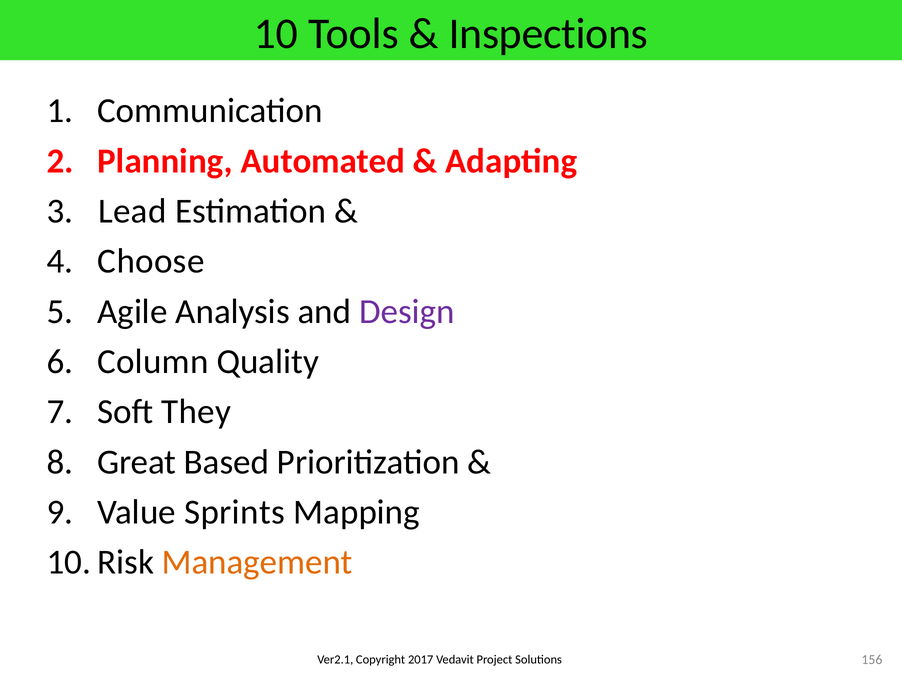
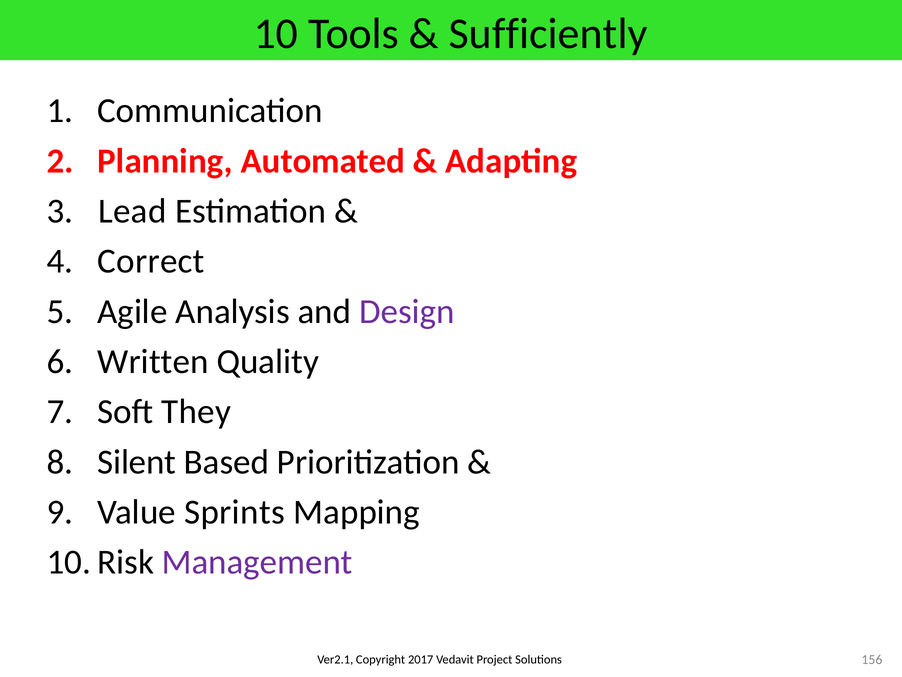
Inspections: Inspections -> Sufficiently (548, 34)
Choose: Choose -> Correct (151, 261)
Column: Column -> Written (153, 361)
Great: Great -> Silent (137, 462)
Management colour: orange -> purple (257, 562)
